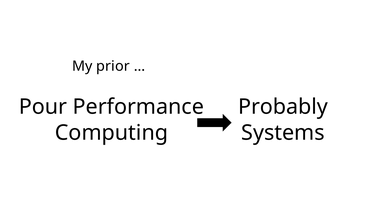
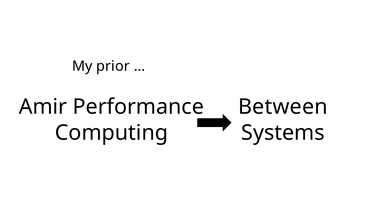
Pour: Pour -> Amir (43, 107)
Probably: Probably -> Between (283, 107)
